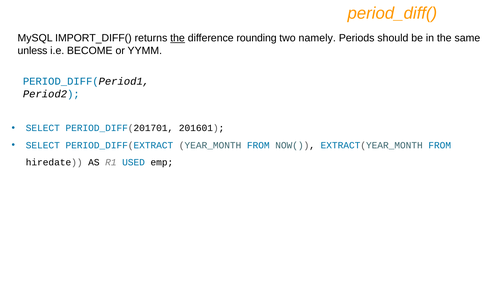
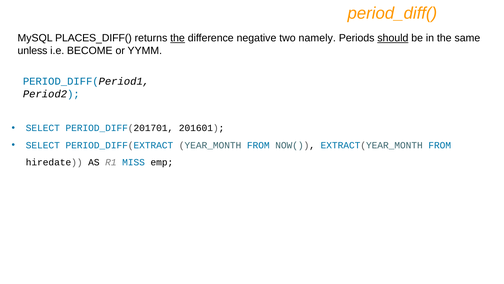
IMPORT_DIFF(: IMPORT_DIFF( -> PLACES_DIFF( (93, 38)
rounding: rounding -> negative (256, 38)
should underline: none -> present (393, 38)
USED: USED -> MISS (134, 162)
